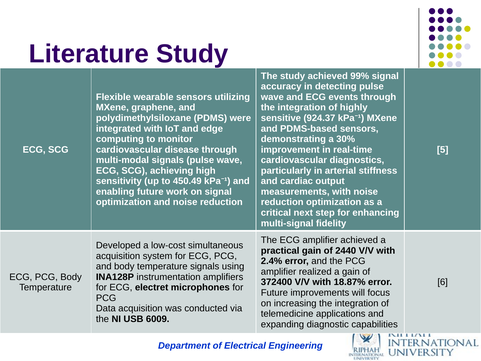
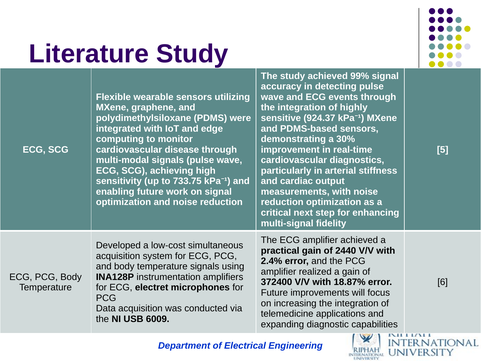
450.49: 450.49 -> 733.75 (187, 181)
